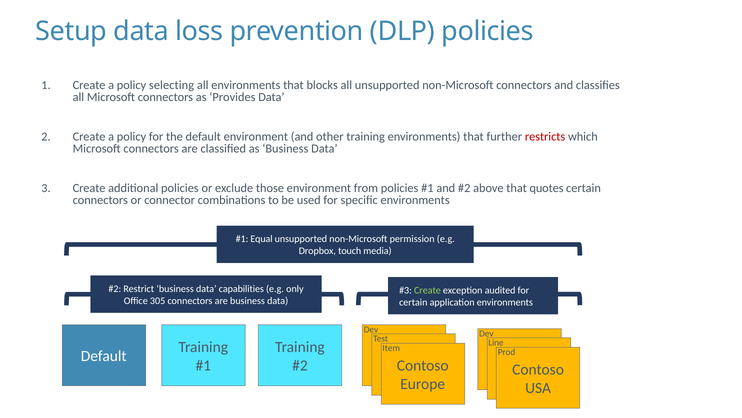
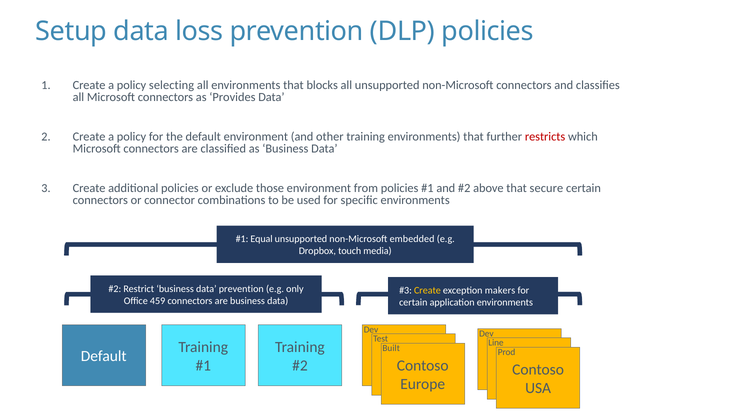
quotes: quotes -> secure (546, 188)
permission: permission -> embedded (412, 239)
data capabilities: capabilities -> prevention (241, 288)
Create colour: light green -> yellow (427, 290)
audited: audited -> makers (500, 290)
305: 305 -> 459 (158, 300)
Item: Item -> Built (391, 348)
